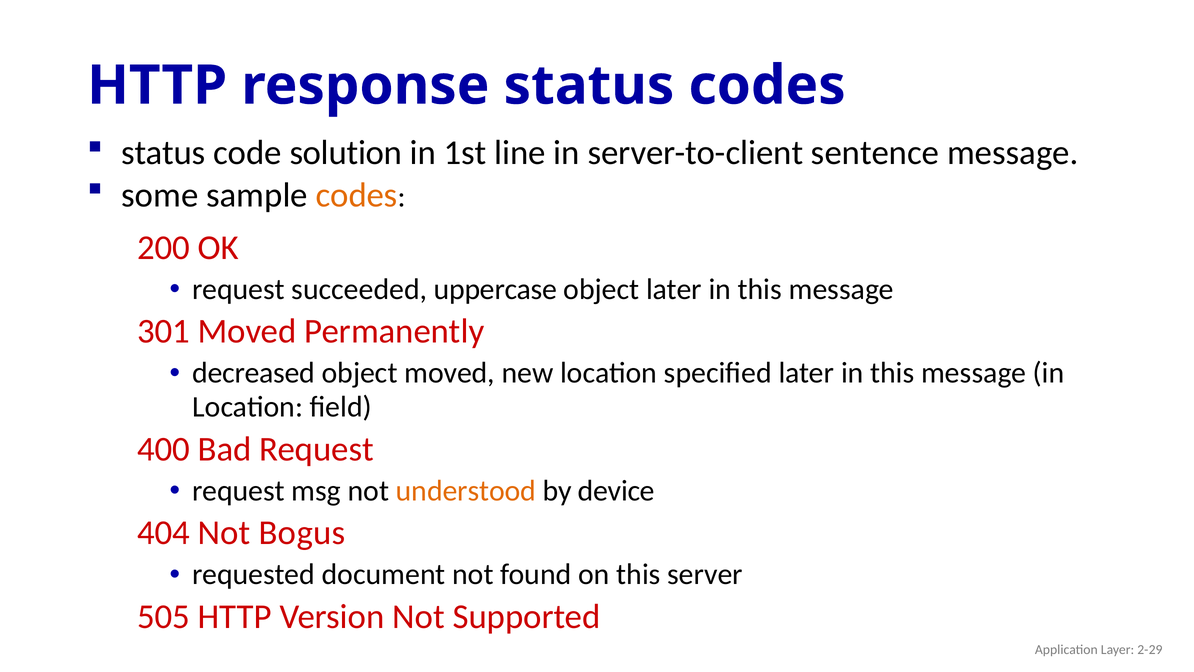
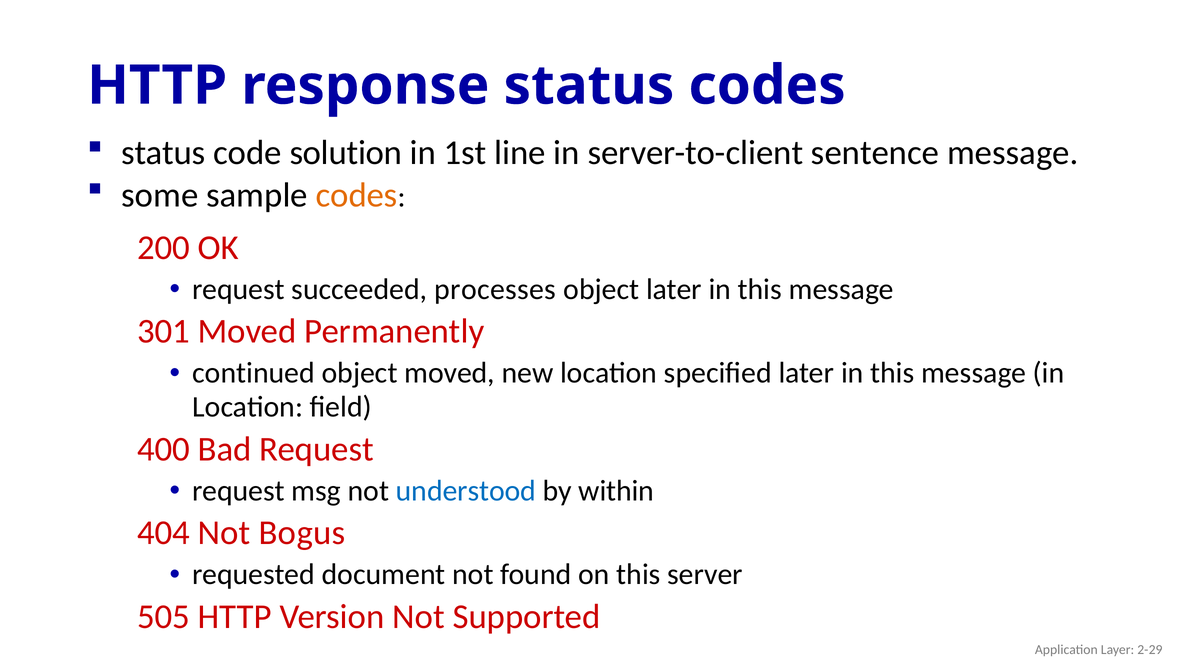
uppercase: uppercase -> processes (495, 289)
decreased: decreased -> continued (254, 373)
understood colour: orange -> blue (466, 491)
device: device -> within (616, 491)
